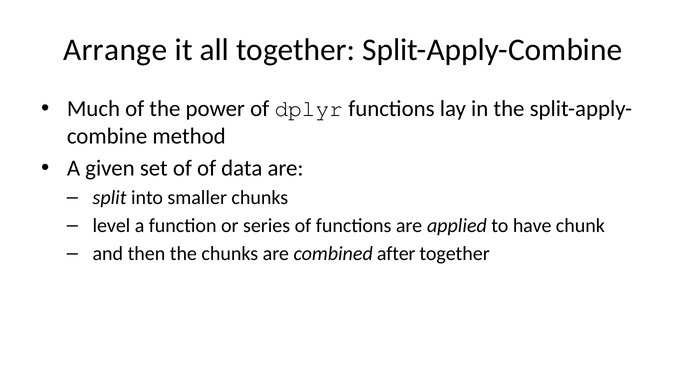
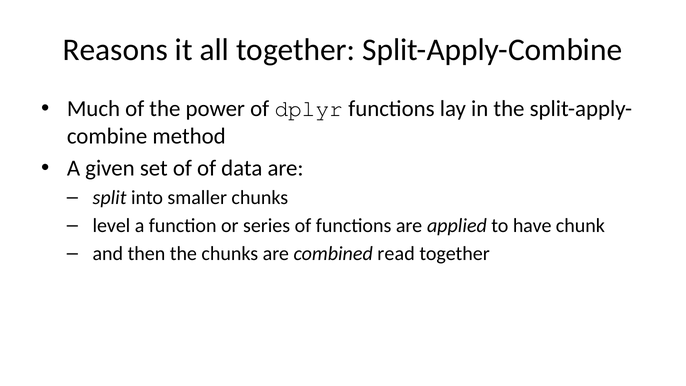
Arrange: Arrange -> Reasons (115, 50)
after: after -> read (396, 254)
